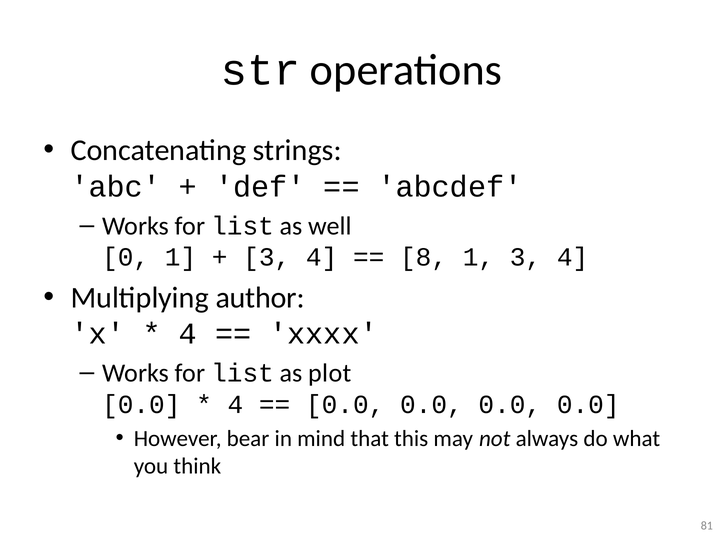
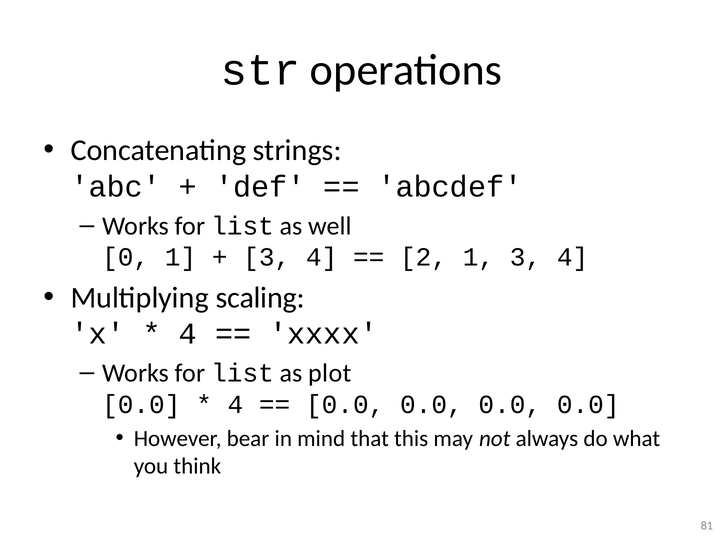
8: 8 -> 2 (424, 257)
author: author -> scaling (260, 297)
